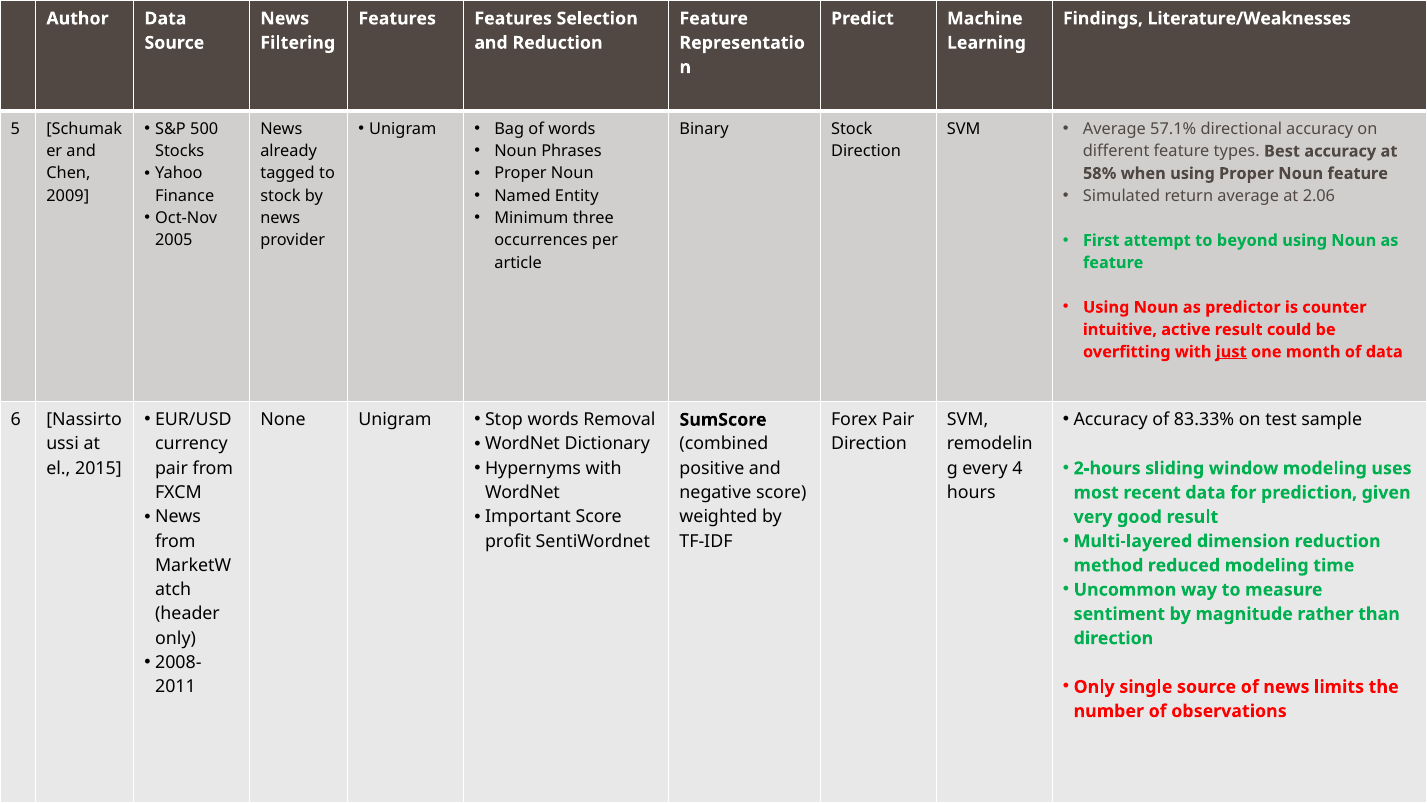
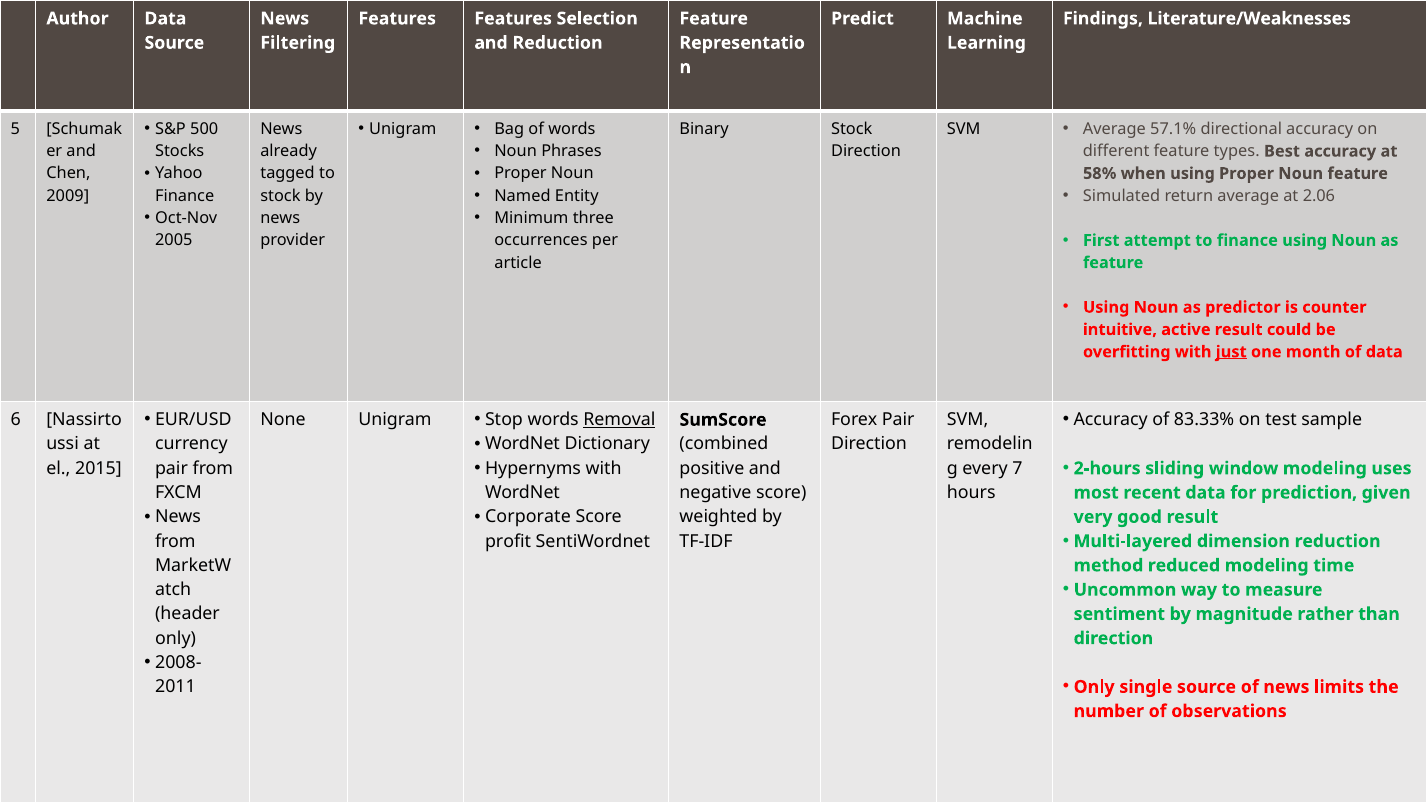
to beyond: beyond -> finance (1247, 240)
Removal underline: none -> present (619, 420)
4: 4 -> 7 (1017, 468)
Important: Important -> Corporate (528, 517)
